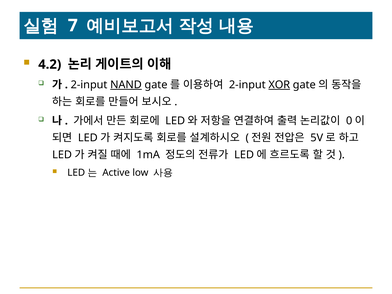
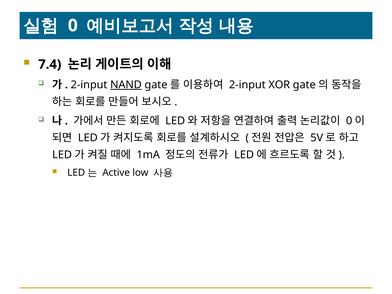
7: 7 -> 0 (73, 26)
4.2: 4.2 -> 7.4 (50, 64)
XOR underline: present -> none (279, 85)
